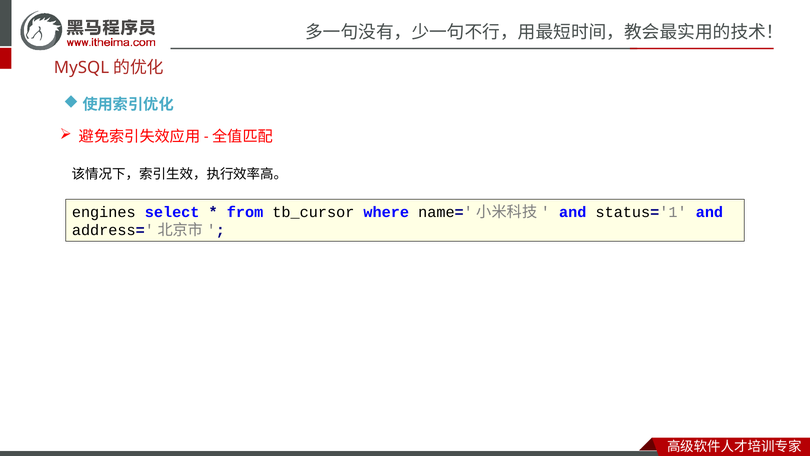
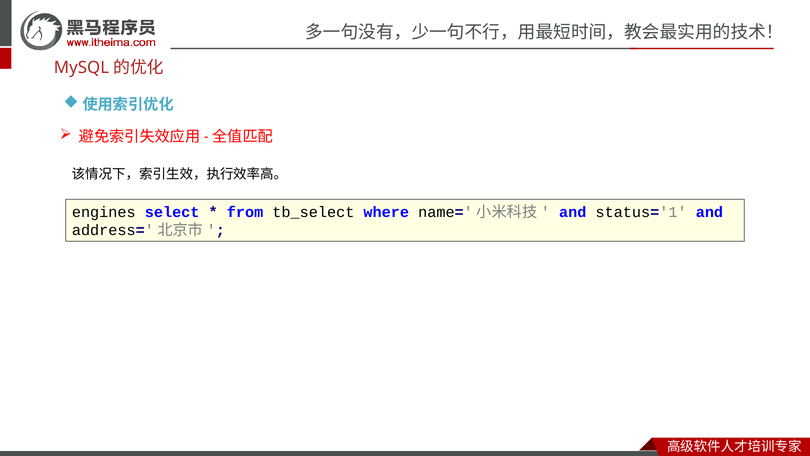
tb_cursor: tb_cursor -> tb_select (313, 212)
